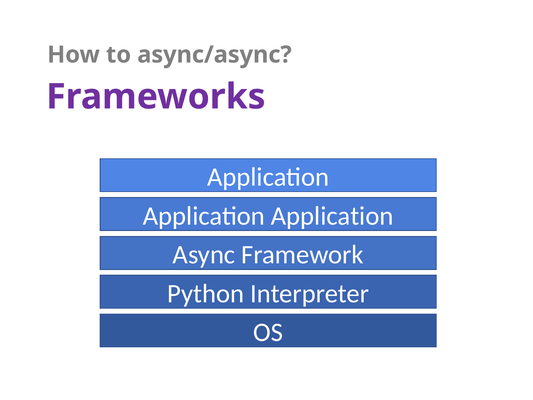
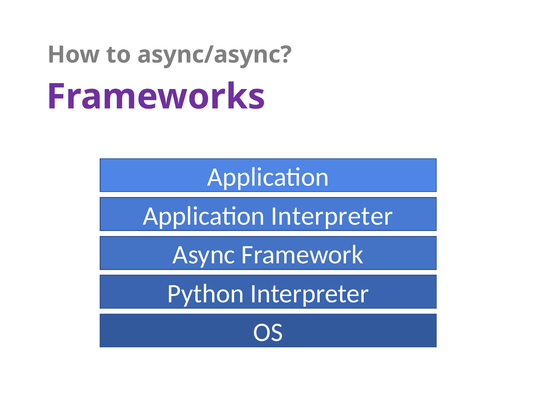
Application: Application -> Interpreter (332, 216)
